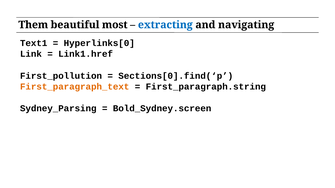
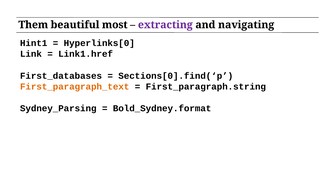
extracting colour: blue -> purple (165, 25)
Text1: Text1 -> Hint1 (34, 43)
First_pollution: First_pollution -> First_databases (61, 76)
Bold_Sydney.screen: Bold_Sydney.screen -> Bold_Sydney.format (162, 109)
